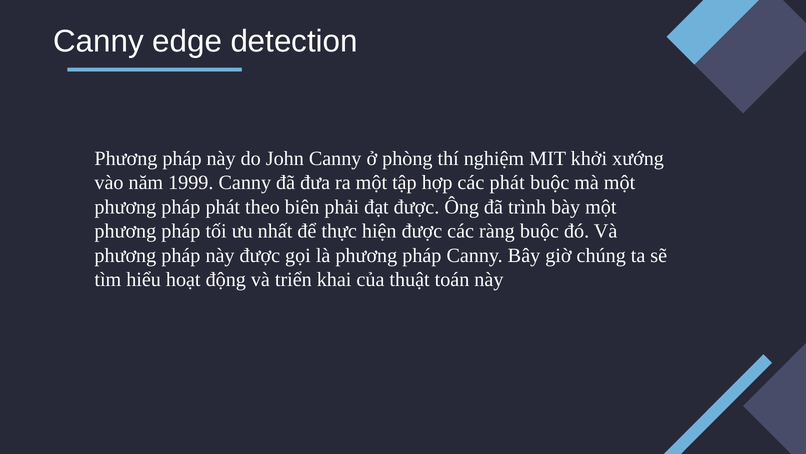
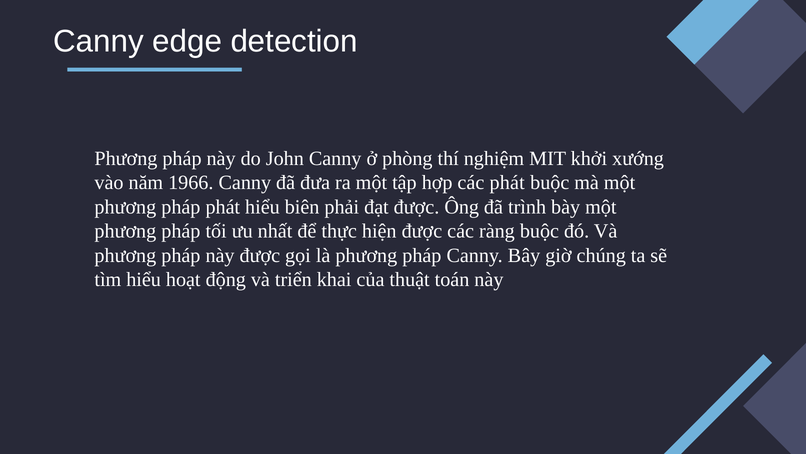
1999: 1999 -> 1966 (191, 183)
phát theo: theo -> hiểu (262, 207)
